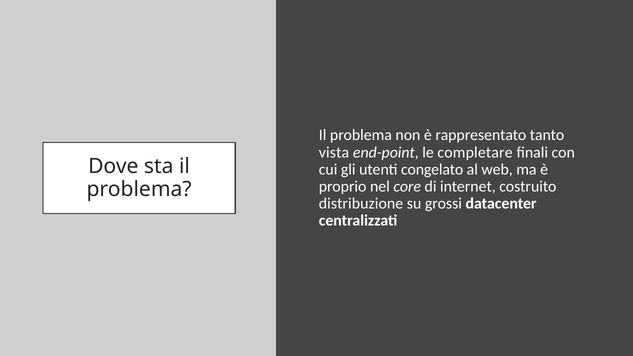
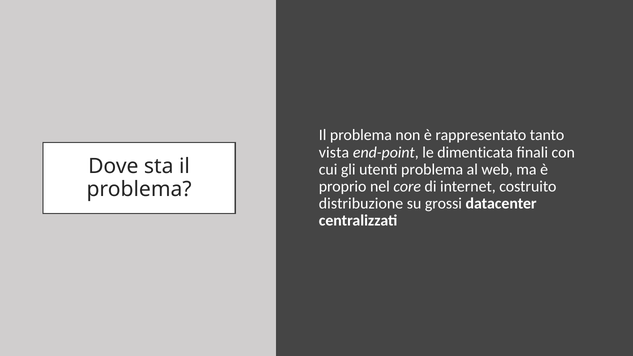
completare: completare -> dimenticata (475, 152)
utenti congelato: congelato -> problema (432, 169)
